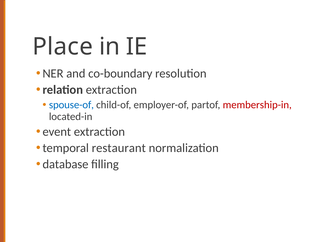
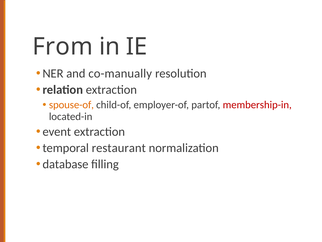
Place: Place -> From (63, 47)
co-boundary: co-boundary -> co-manually (120, 73)
spouse-of colour: blue -> orange (71, 105)
